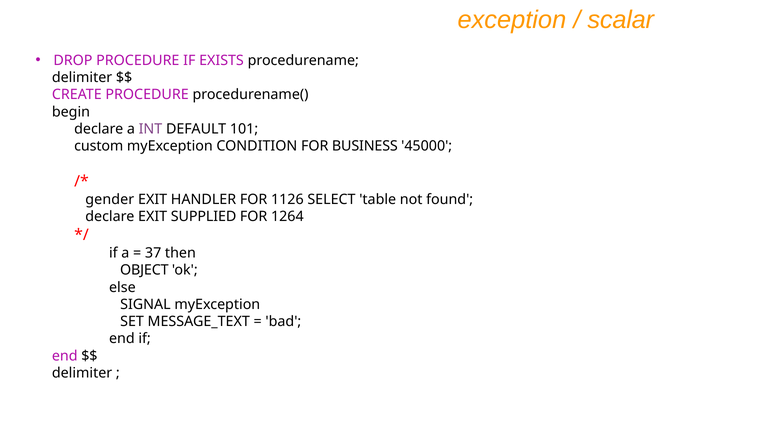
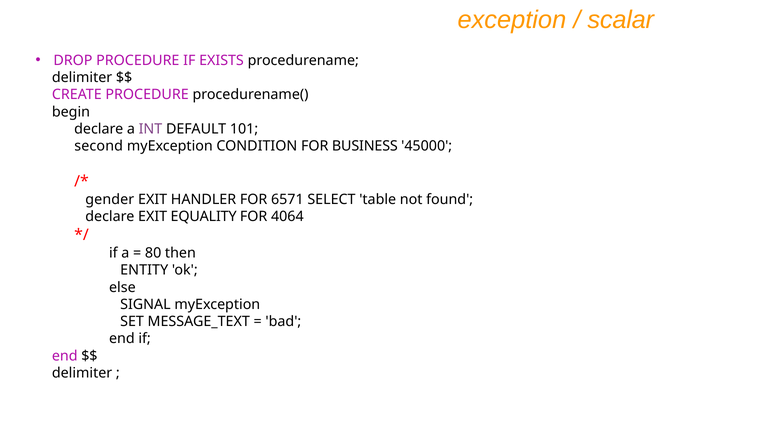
custom: custom -> second (99, 146)
1126: 1126 -> 6571 (287, 199)
SUPPLIED: SUPPLIED -> EQUALITY (204, 217)
1264: 1264 -> 4064 (287, 217)
37: 37 -> 80 (153, 253)
OBJECT: OBJECT -> ENTITY (144, 270)
